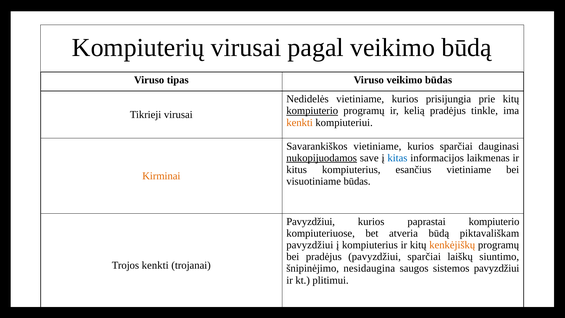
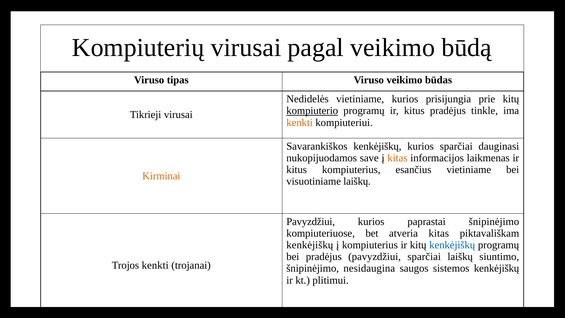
programų ir kelią: kelią -> kitus (414, 111)
Savarankiškos vietiniame: vietiniame -> kenkėjiškų (377, 146)
nukopijuodamos underline: present -> none (322, 158)
kitas colour: blue -> orange (397, 158)
visuotiniame būdas: būdas -> laiškų (357, 181)
paprastai kompiuterio: kompiuterio -> šnipinėjimo (494, 221)
atveria būdą: būdą -> kitas (439, 233)
pavyzdžiui: pavyzdžiui -> kenkėjiškų (310, 245)
kenkėjiškų colour: orange -> blue (452, 245)
sistemos pavyzdžiui: pavyzdžiui -> kenkėjiškų (497, 268)
